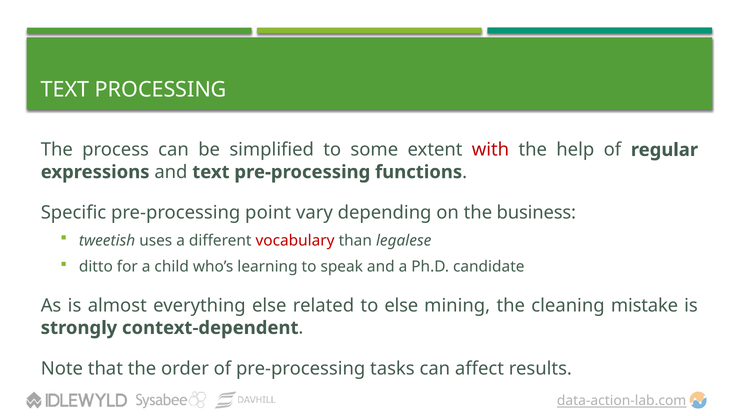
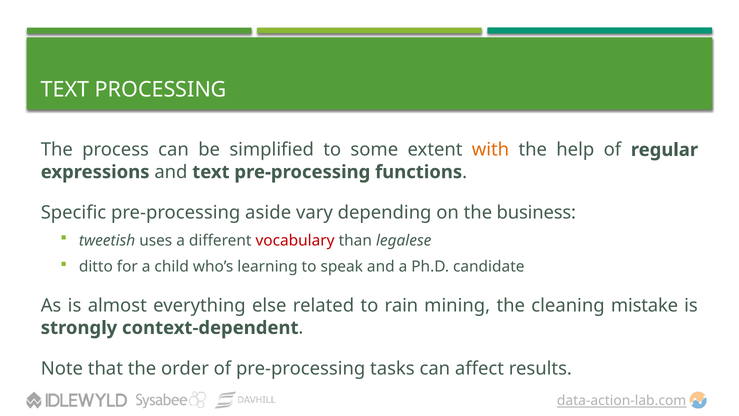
with colour: red -> orange (490, 150)
point: point -> aside (268, 212)
to else: else -> rain (401, 305)
